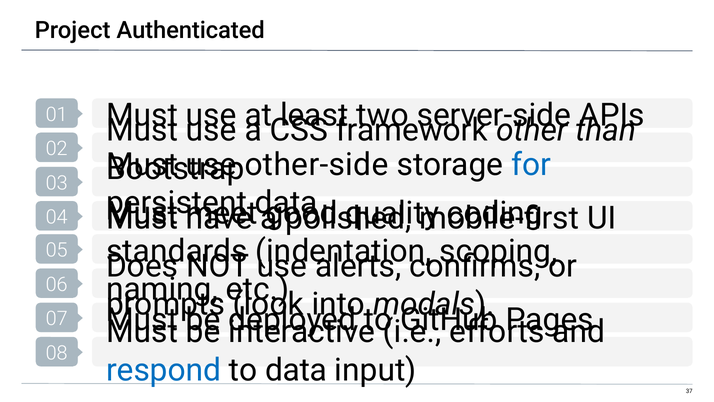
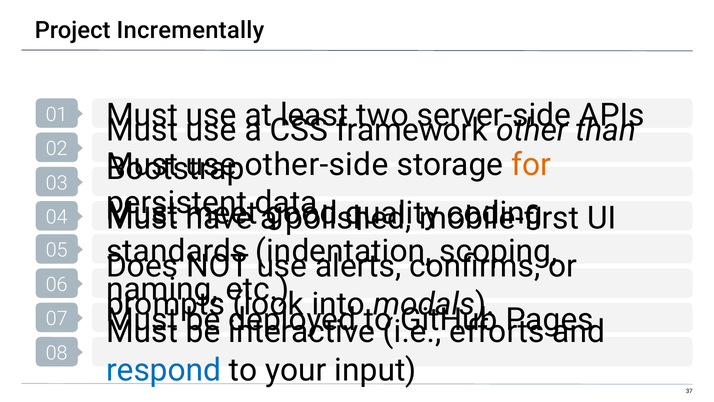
Authenticated: Authenticated -> Incrementally (190, 30)
for colour: blue -> orange (531, 165)
to data: data -> your (296, 370)
